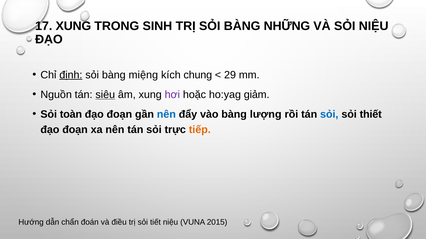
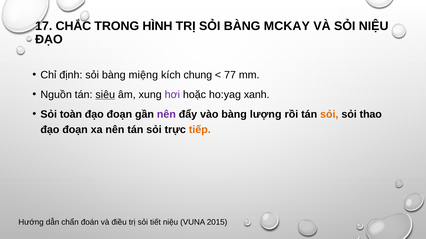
17 XUNG: XUNG -> CHẮC (73, 26)
SINH: SINH -> HÌNH (157, 26)
NHỮNG: NHỮNG -> MCKAY (287, 26)
định underline: present -> none (71, 75)
29: 29 -> 77 (230, 75)
giảm: giảm -> xanh (257, 95)
nên colour: blue -> purple (166, 115)
sỏi colour: blue -> orange (329, 115)
thiết: thiết -> thao (371, 115)
